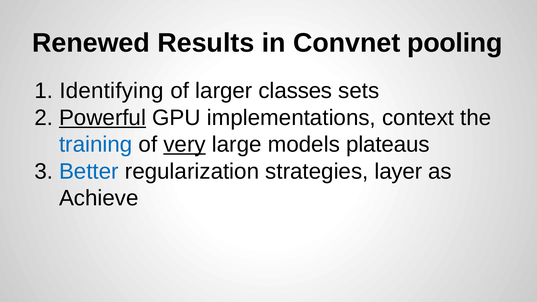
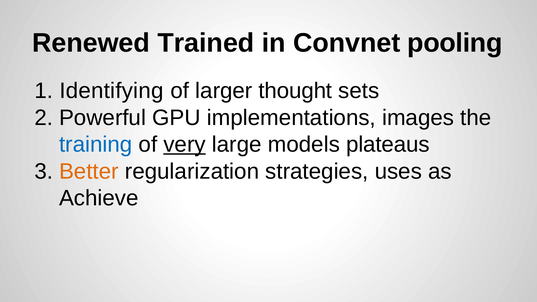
Results: Results -> Trained (206, 43)
classes: classes -> thought (295, 91)
Powerful underline: present -> none (103, 118)
context: context -> images (418, 118)
Better colour: blue -> orange (89, 171)
layer: layer -> uses (398, 171)
